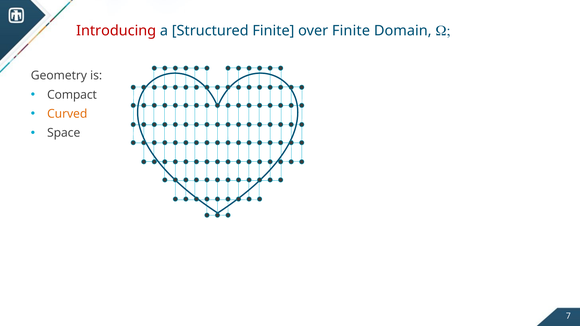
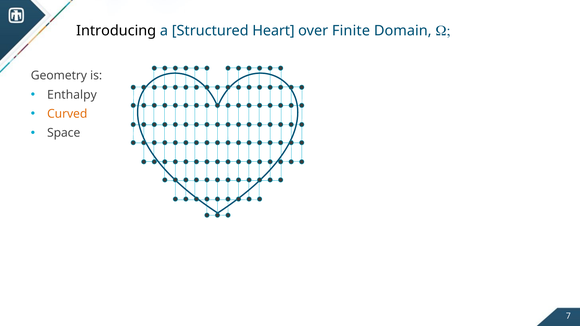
Introducing colour: red -> black (116, 31)
Structured Finite: Finite -> Heart (273, 31)
Compact: Compact -> Enthalpy (72, 95)
